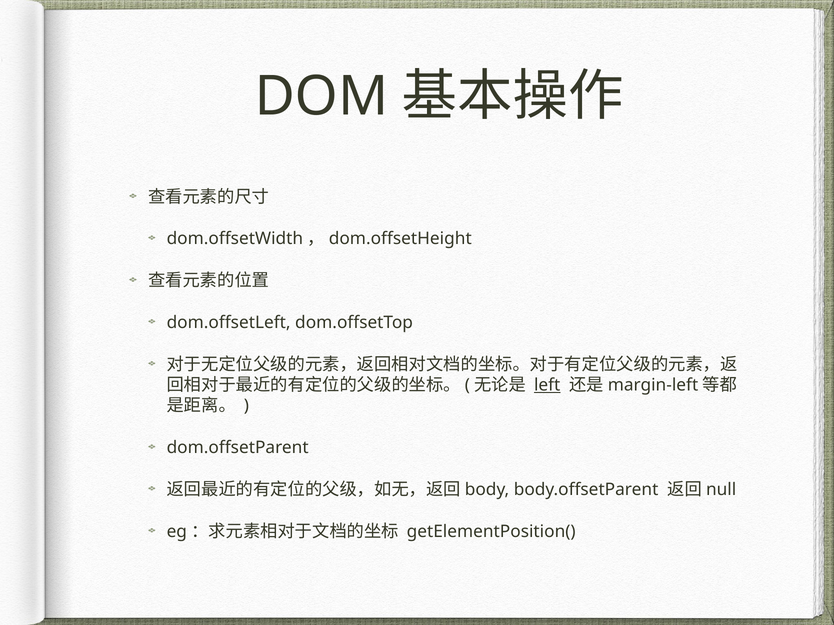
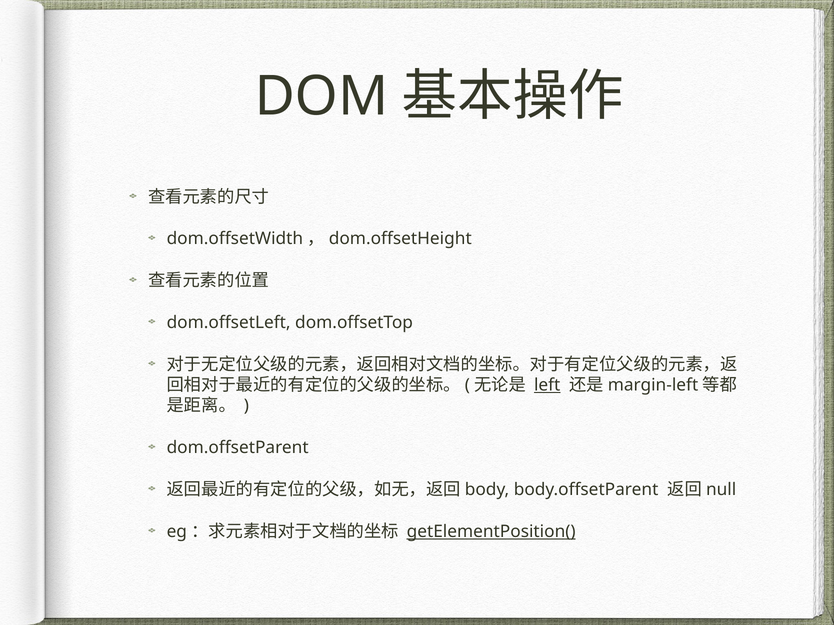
getElementPosition( underline: none -> present (491, 532)
